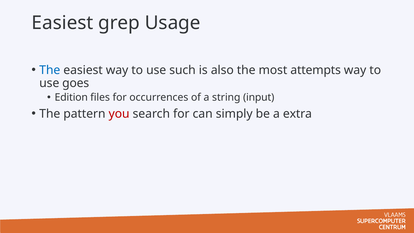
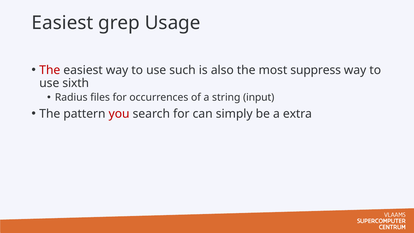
The colour: blue -> red (50, 70)
attempts: attempts -> suppress (316, 70)
goes: goes -> sixth (76, 83)
Edition: Edition -> Radius (71, 97)
